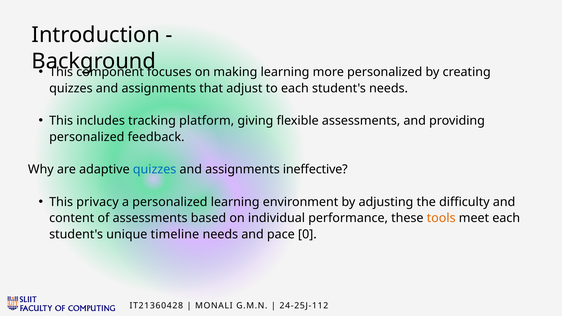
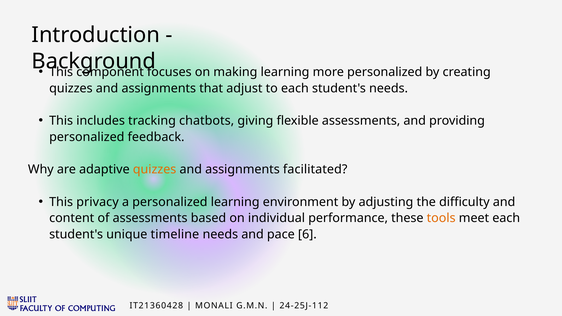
platform: platform -> chatbots (207, 121)
quizzes colour: blue -> orange (155, 170)
ineffective: ineffective -> facilitated (315, 170)
0: 0 -> 6 (307, 234)
